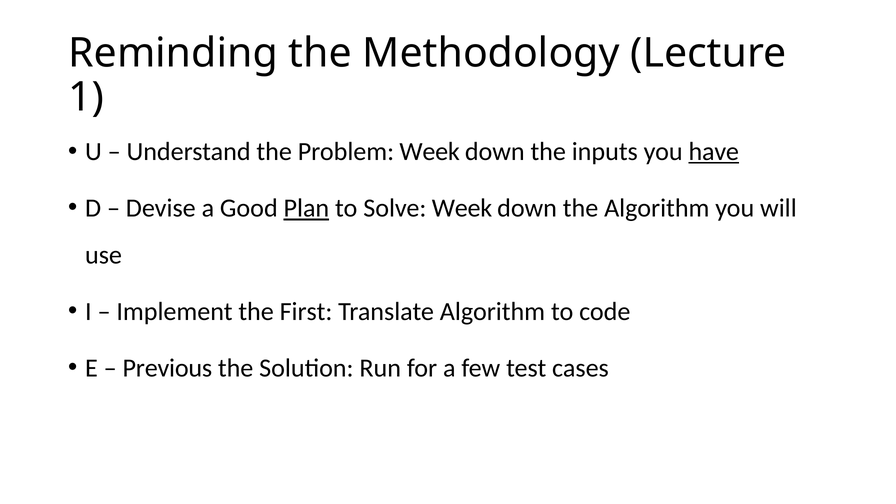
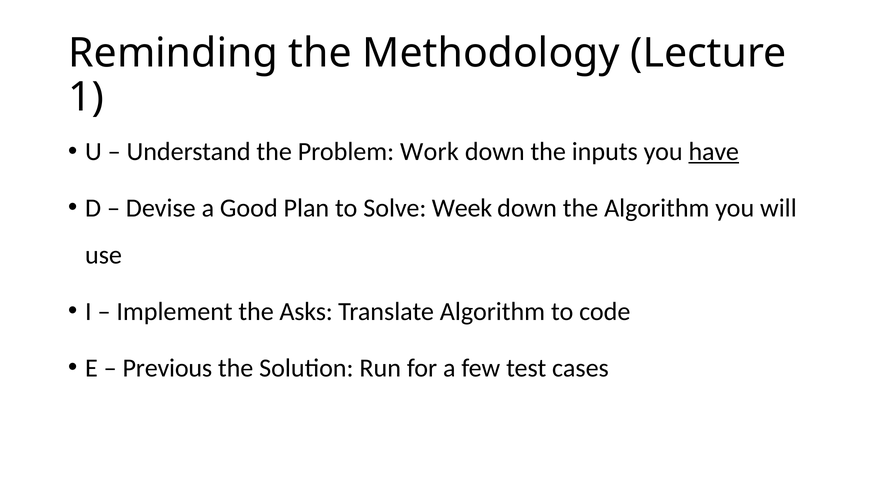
Problem Week: Week -> Work (429, 151)
Plan underline: present -> none (306, 208)
First: First -> Asks (306, 312)
